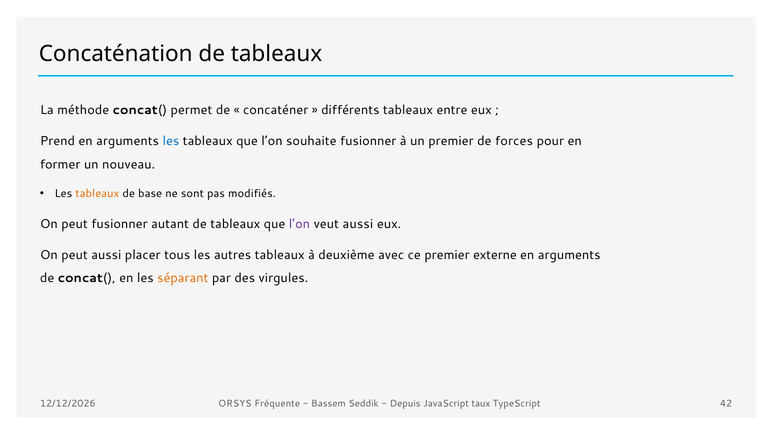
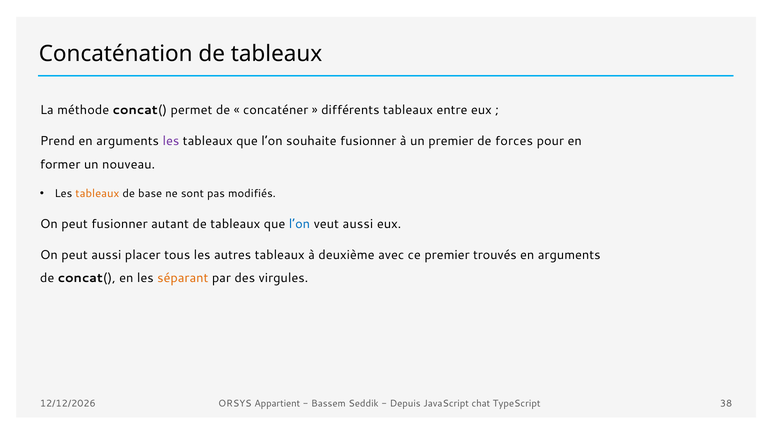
les colour: blue -> purple (171, 141)
l’on colour: purple -> blue (299, 224)
externe: externe -> trouvés (495, 255)
Fréquente: Fréquente -> Appartient (277, 404)
taux: taux -> chat (481, 404)
42: 42 -> 38 (726, 404)
